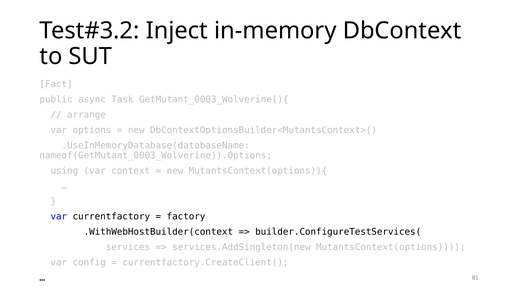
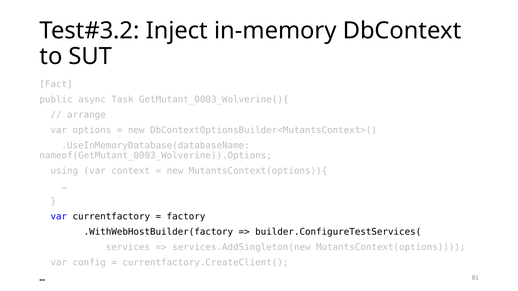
.WithWebHostBuilder(context: .WithWebHostBuilder(context -> .WithWebHostBuilder(factory (158, 232)
